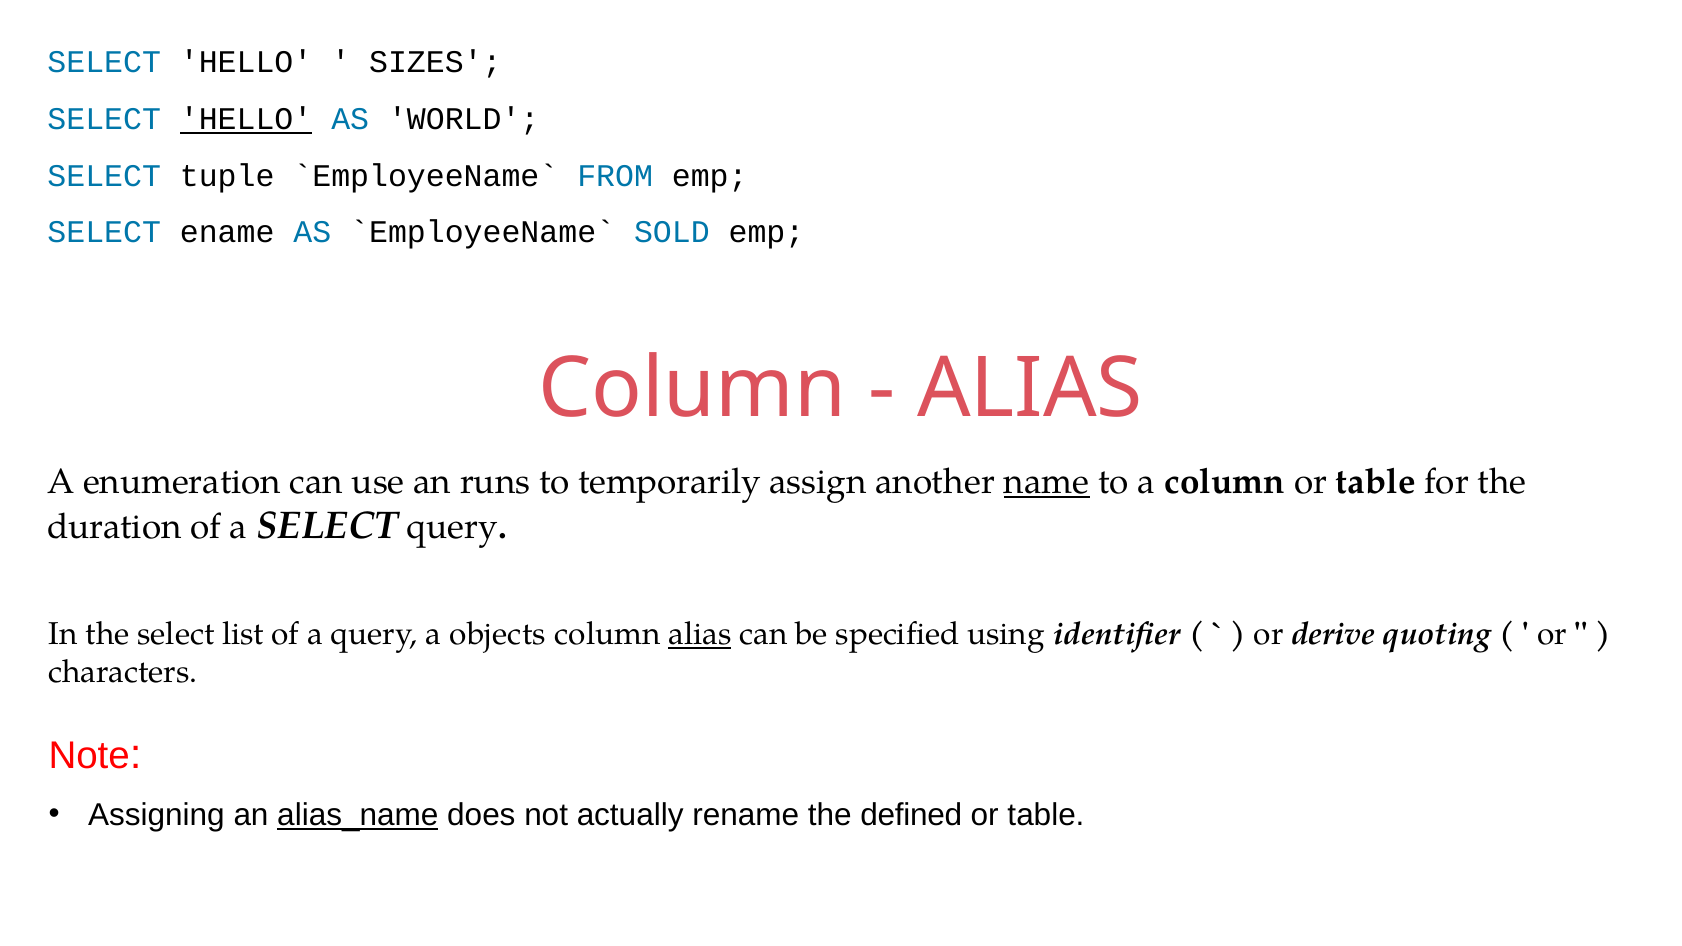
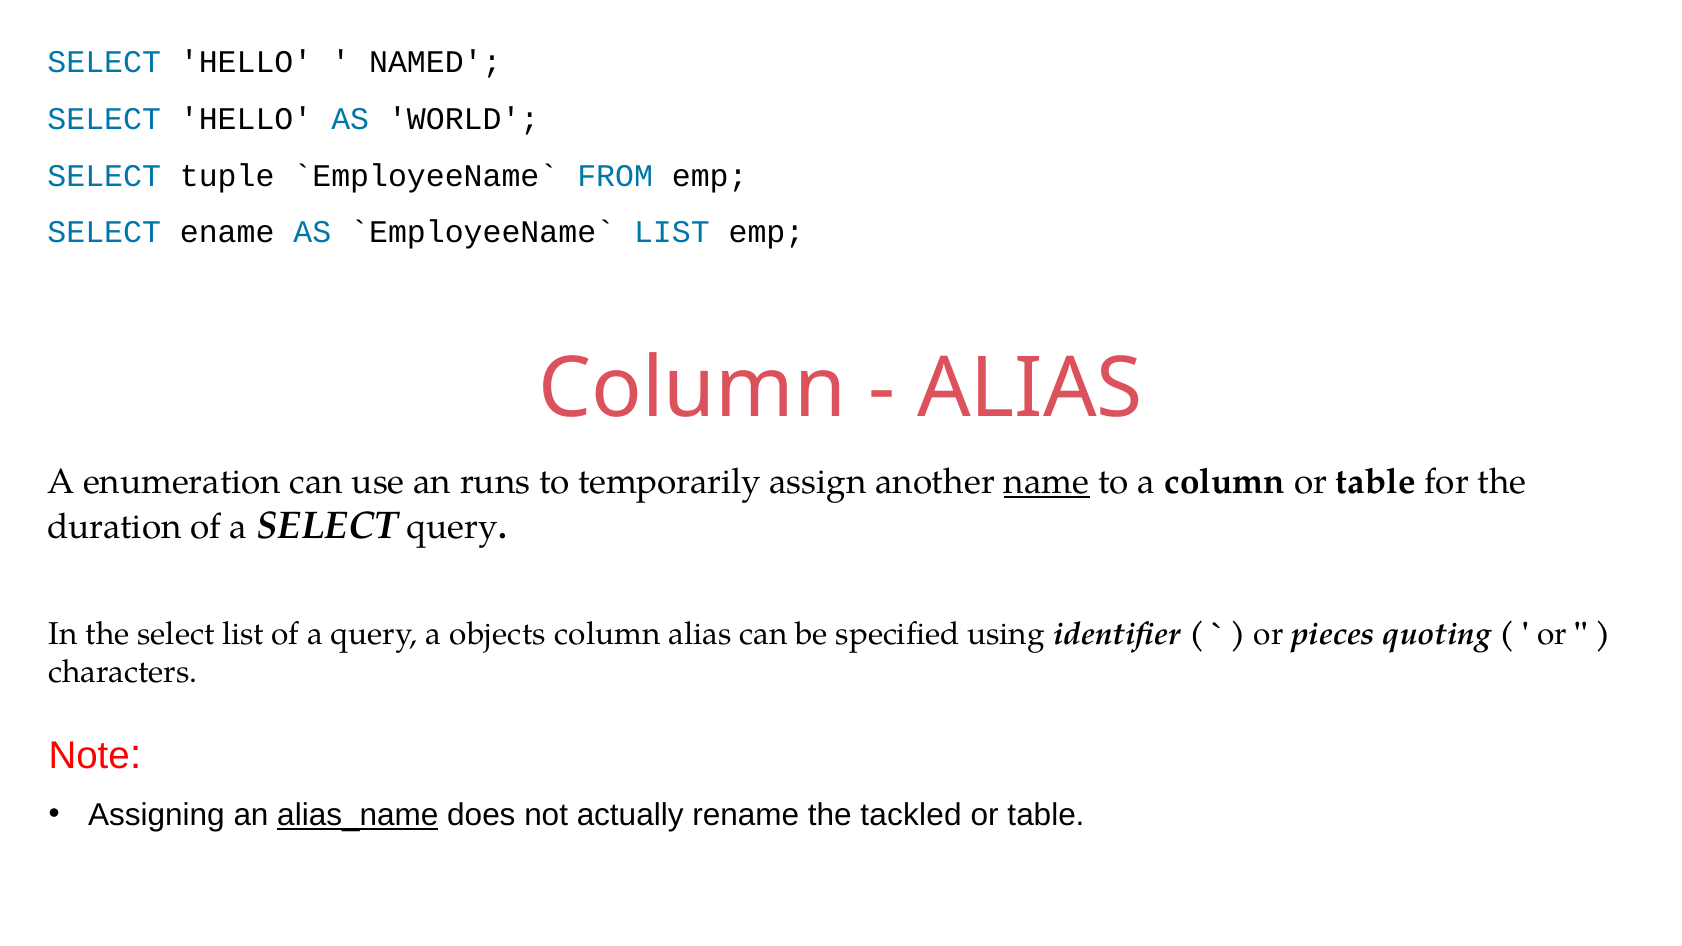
SIZES: SIZES -> NAMED (435, 62)
HELLO underline: present -> none (246, 119)
SOLD: SOLD -> LIST (672, 233)
alias underline: present -> none (700, 634)
derive: derive -> pieces (1333, 634)
defined: defined -> tackled (911, 815)
